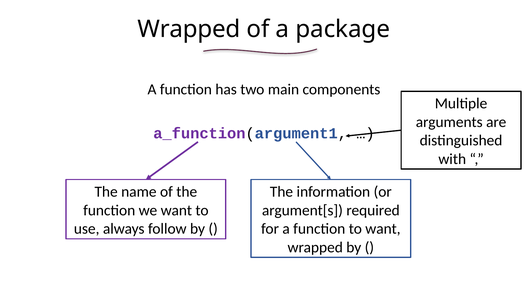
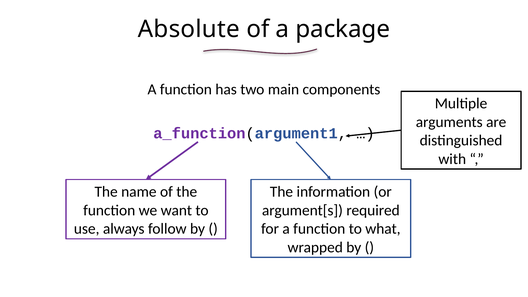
Wrapped: Wrapped -> Absolute (189, 29)
to want: want -> what (383, 229)
